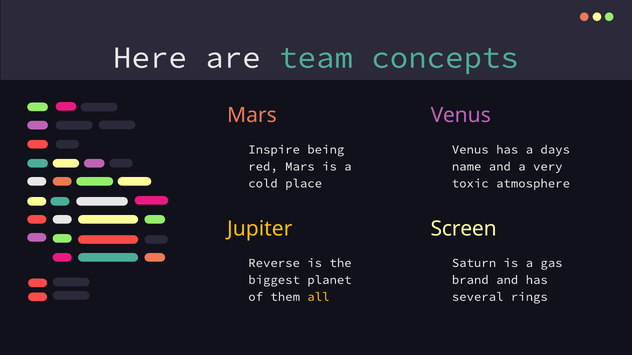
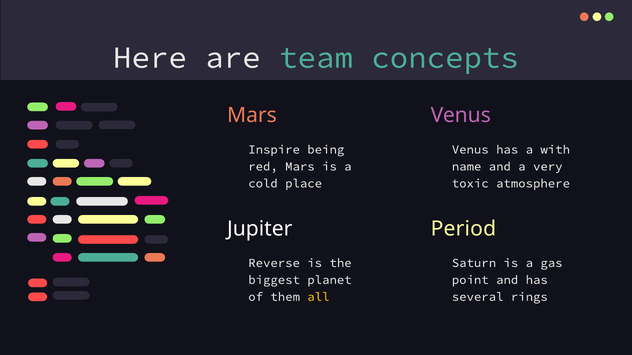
days: days -> with (555, 150)
Jupiter colour: yellow -> white (260, 229)
Screen: Screen -> Period (463, 229)
brand: brand -> point (470, 280)
